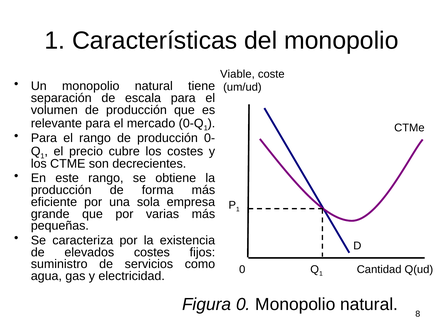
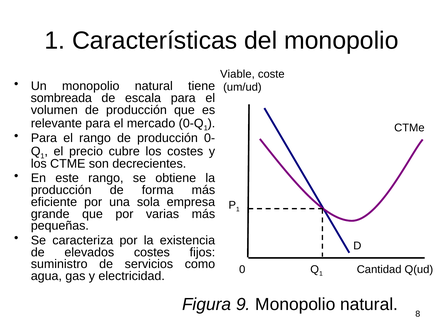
separación: separación -> sombreada (61, 98)
Figura 0: 0 -> 9 (243, 304)
